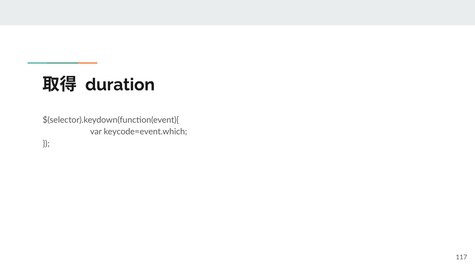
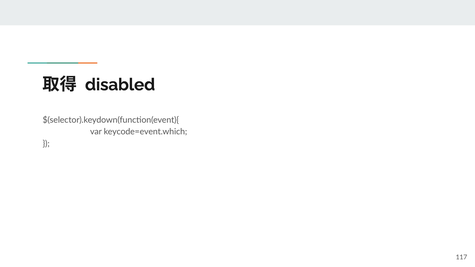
duration: duration -> disabled (120, 85)
